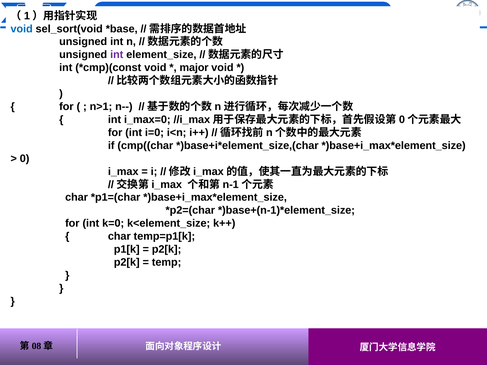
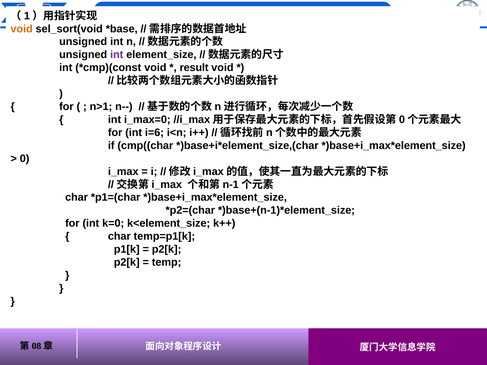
void colour: blue -> orange (22, 29)
major: major -> result (194, 68)
i=0: i=0 -> i=6 (154, 133)
